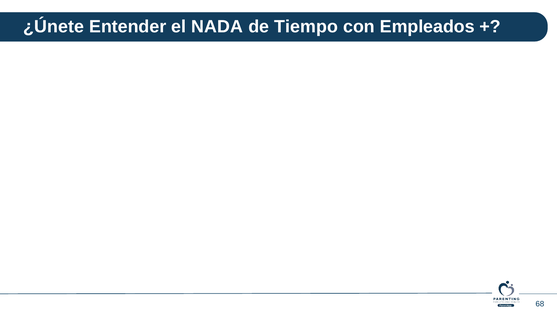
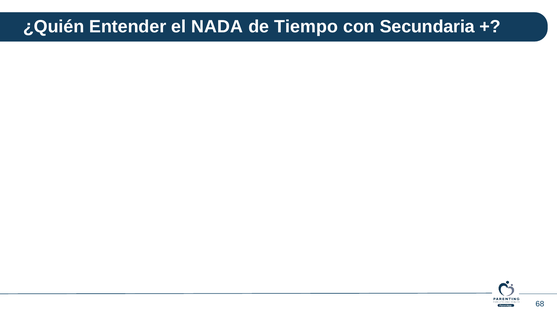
¿Únete: ¿Únete -> ¿Quién (54, 27)
Empleados: Empleados -> Secundaria (427, 27)
